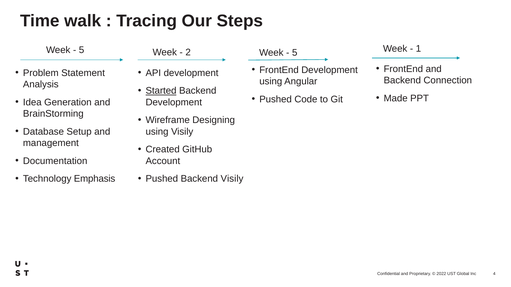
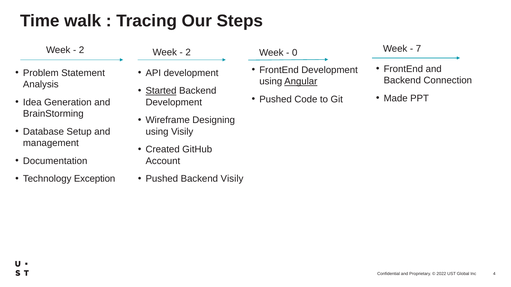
1: 1 -> 7 (418, 49)
5: 5 -> 2 (82, 50)
5: 5 -> 0 (295, 53)
Angular underline: none -> present (301, 82)
Emphasis: Emphasis -> Exception (95, 179)
